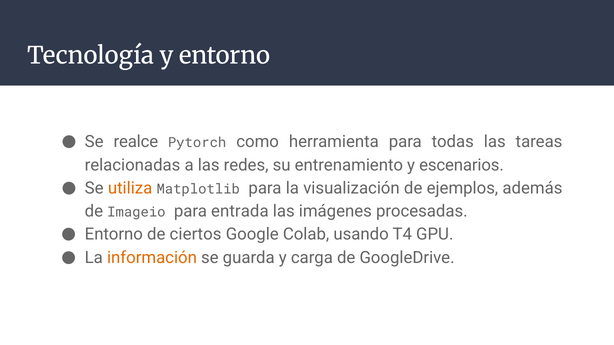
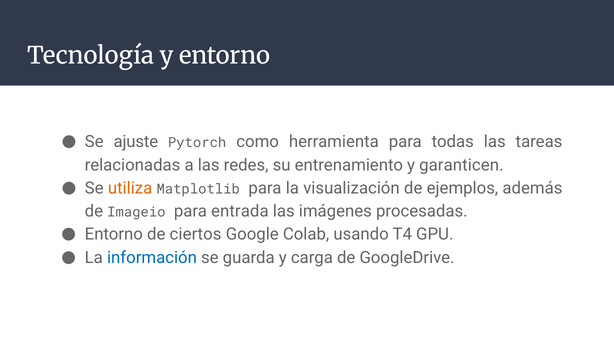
realce: realce -> ajuste (136, 142)
escenarios: escenarios -> garanticen (461, 165)
información colour: orange -> blue (152, 258)
